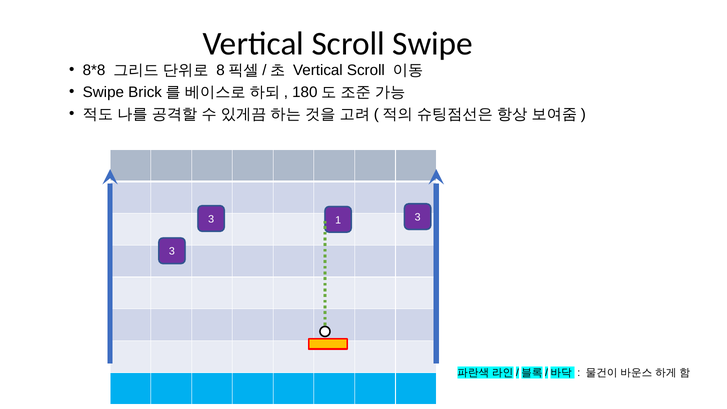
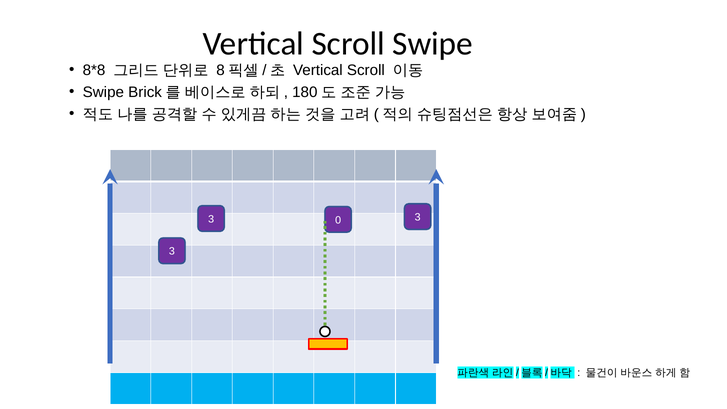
1: 1 -> 0 (338, 220)
